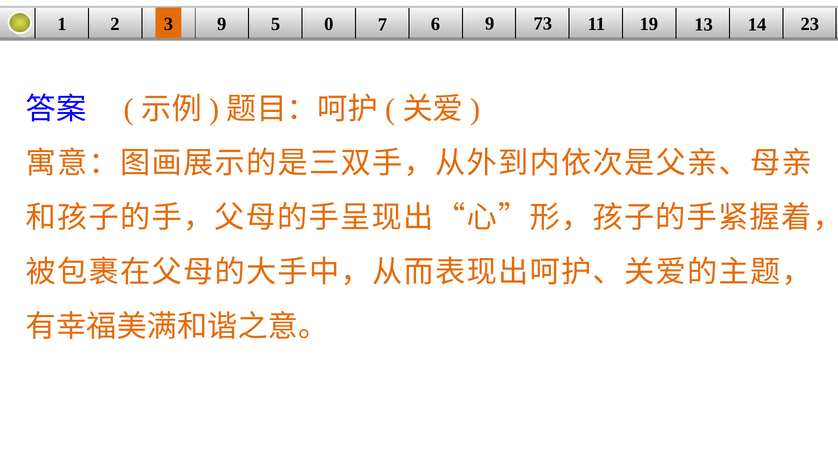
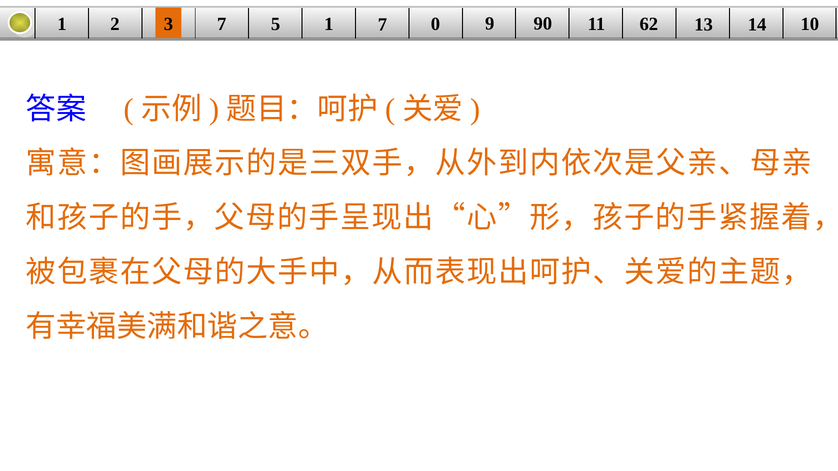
3 9: 9 -> 7 (222, 24)
5 0: 0 -> 1 (329, 24)
6: 6 -> 0 (435, 24)
73: 73 -> 90 (543, 24)
19: 19 -> 62 (649, 24)
23: 23 -> 10 (810, 24)
